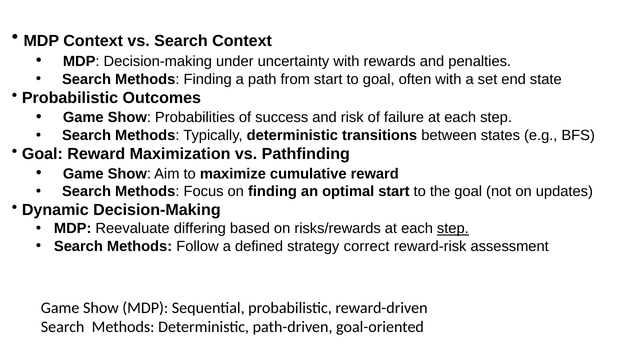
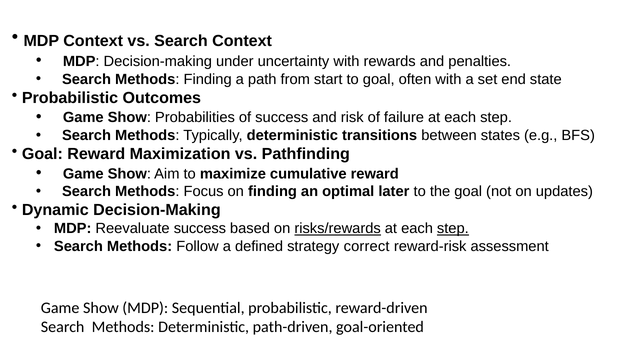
optimal start: start -> later (394, 192)
Reevaluate differing: differing -> success (200, 229)
risks/rewards underline: none -> present (338, 229)
